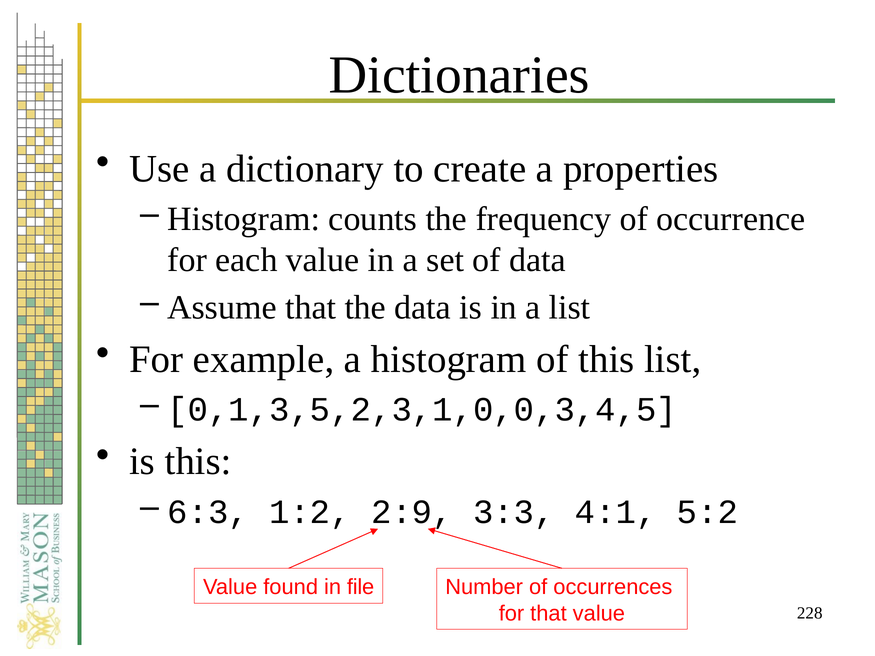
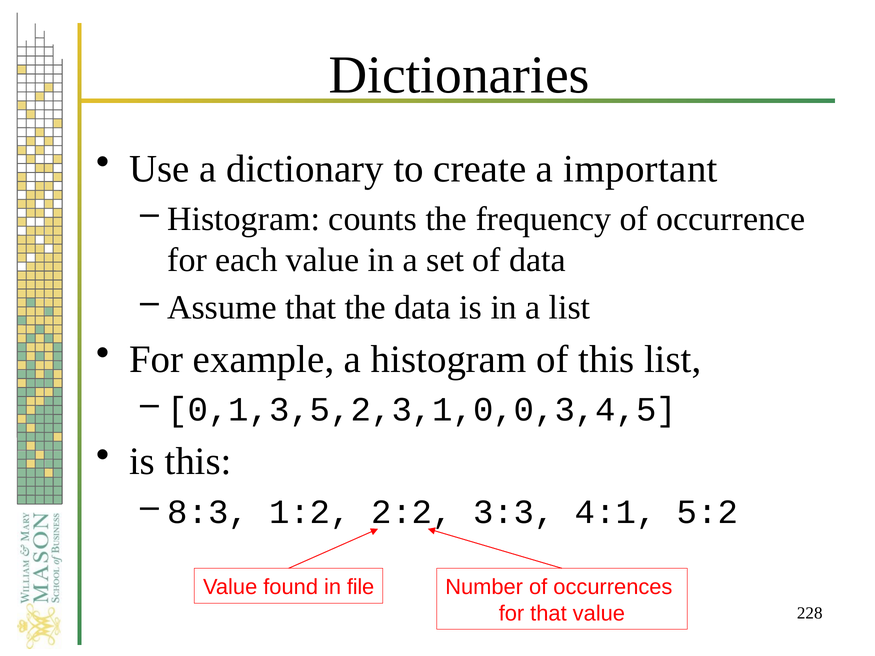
properties: properties -> important (641, 169)
6:3: 6:3 -> 8:3 (208, 512)
2:9: 2:9 -> 2:2 (412, 512)
